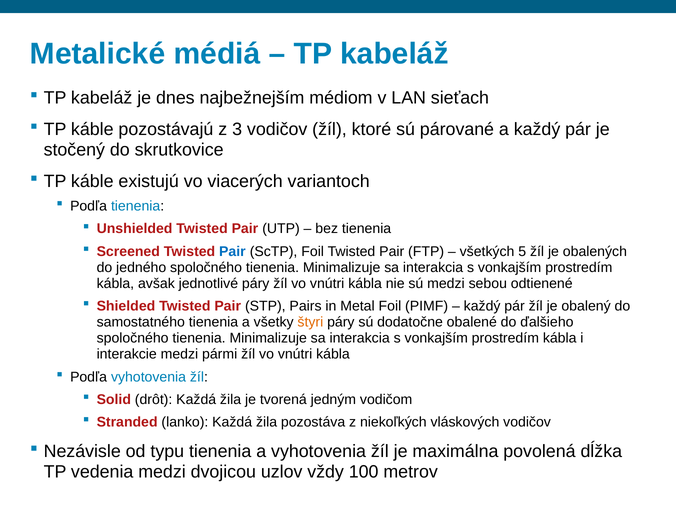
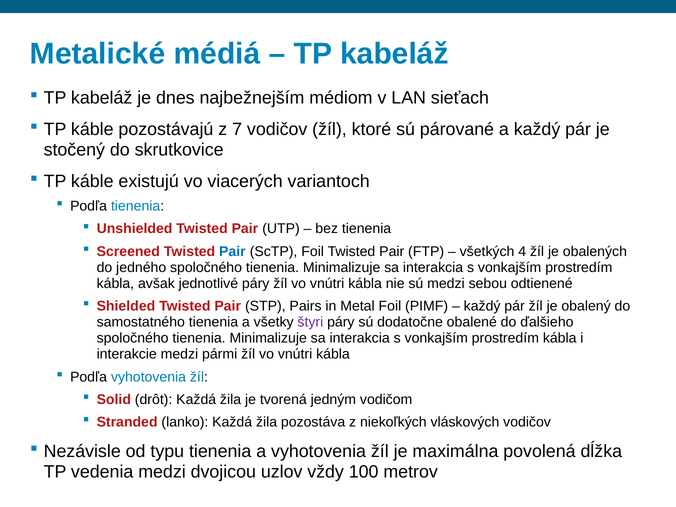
3: 3 -> 7 (237, 130)
5: 5 -> 4 (522, 251)
štyri colour: orange -> purple (310, 322)
